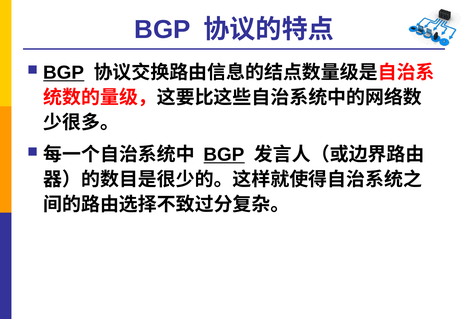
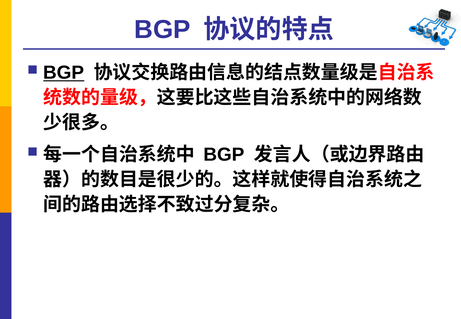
BGP underline: present -> none (224, 155)
